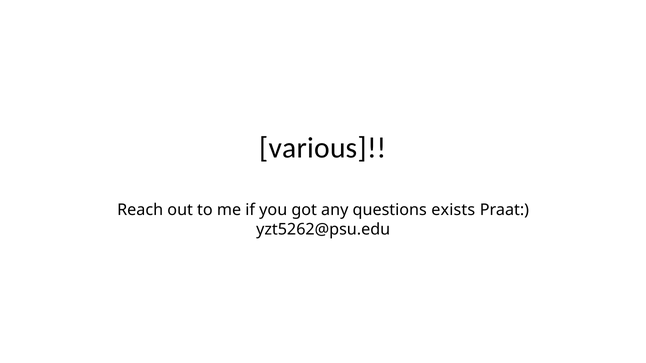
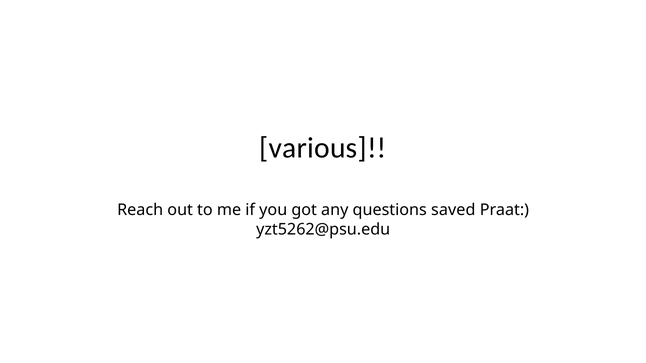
exists: exists -> saved (453, 210)
